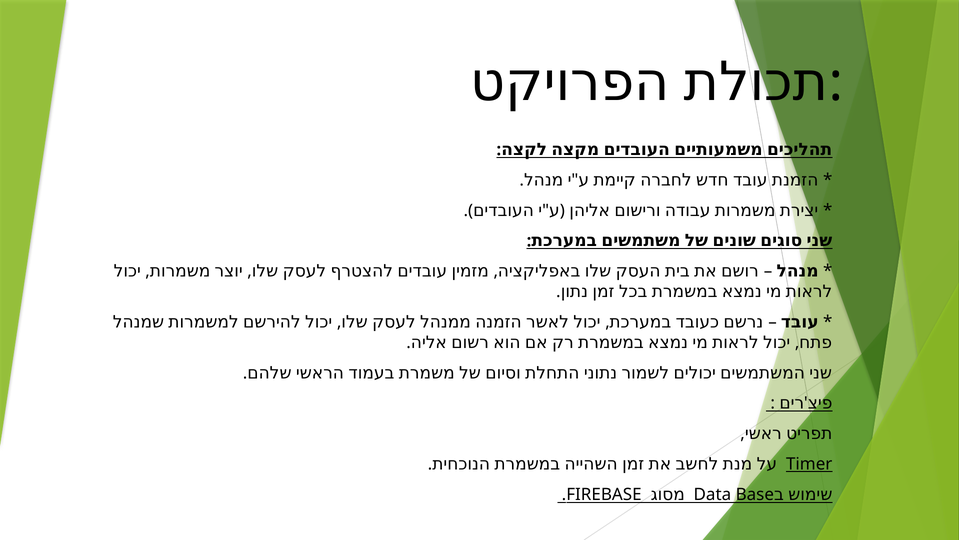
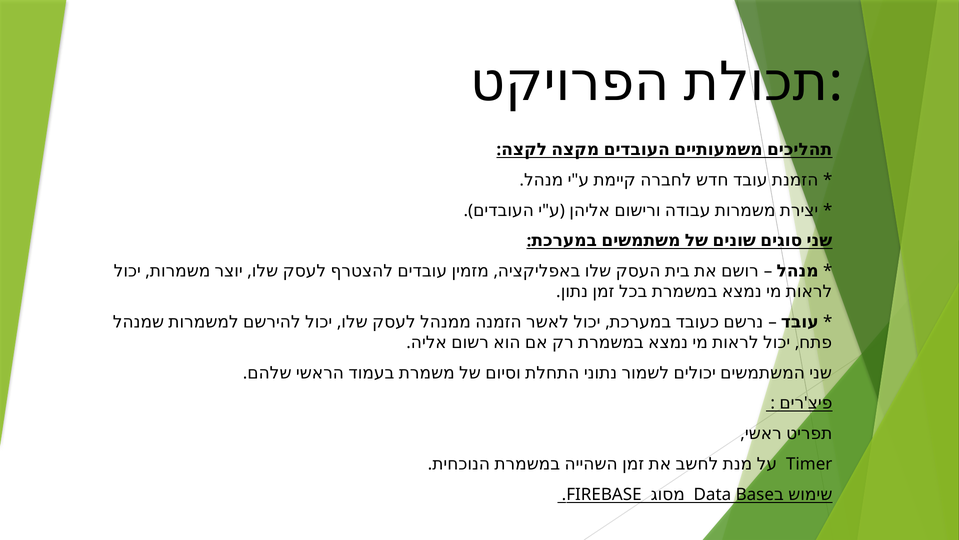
Timer underline: present -> none (809, 464)
